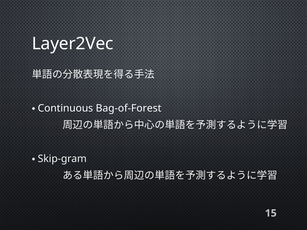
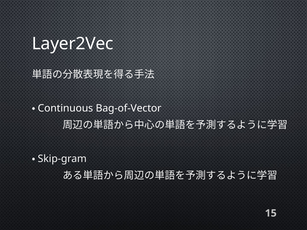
Bag-of-Forest: Bag-of-Forest -> Bag-of-Vector (129, 108)
